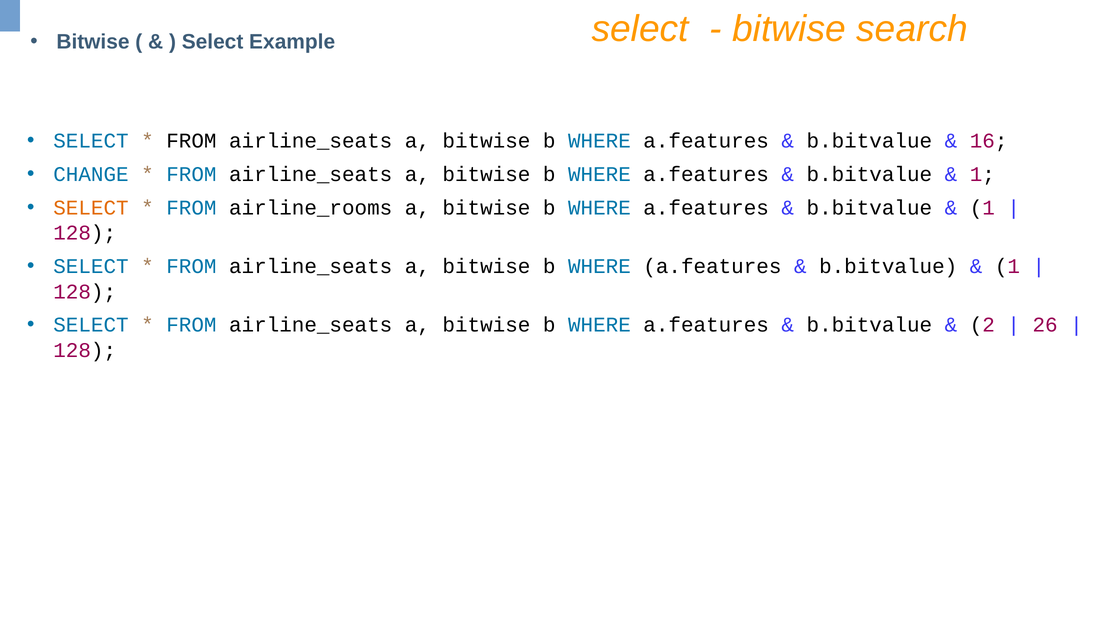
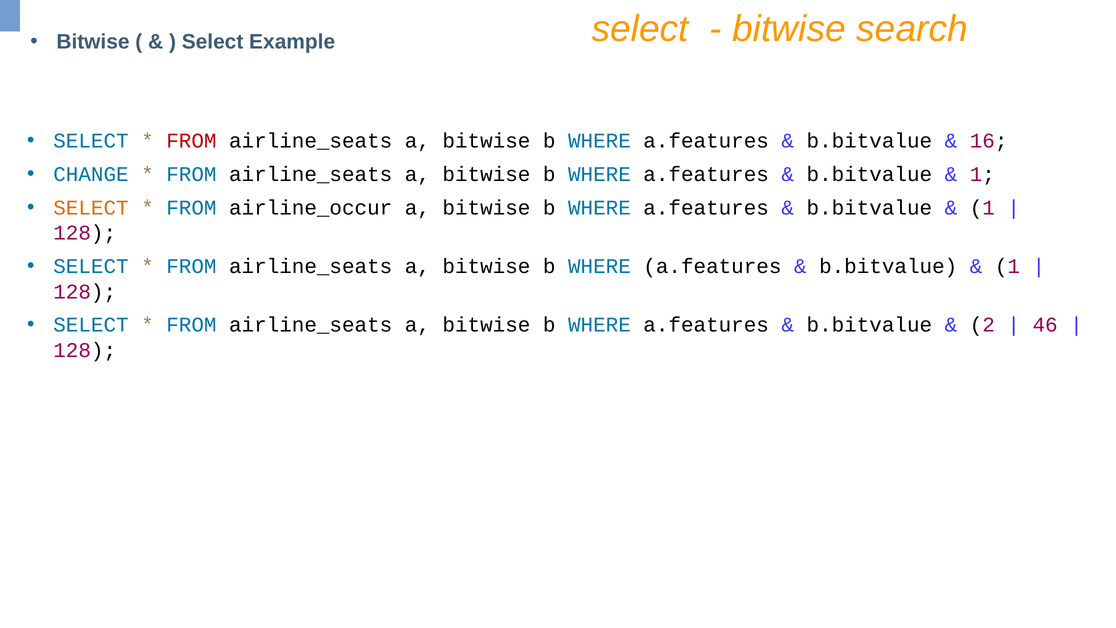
FROM colour: black -> red (191, 141)
airline_rooms: airline_rooms -> airline_occur (311, 208)
26: 26 -> 46 (1045, 325)
